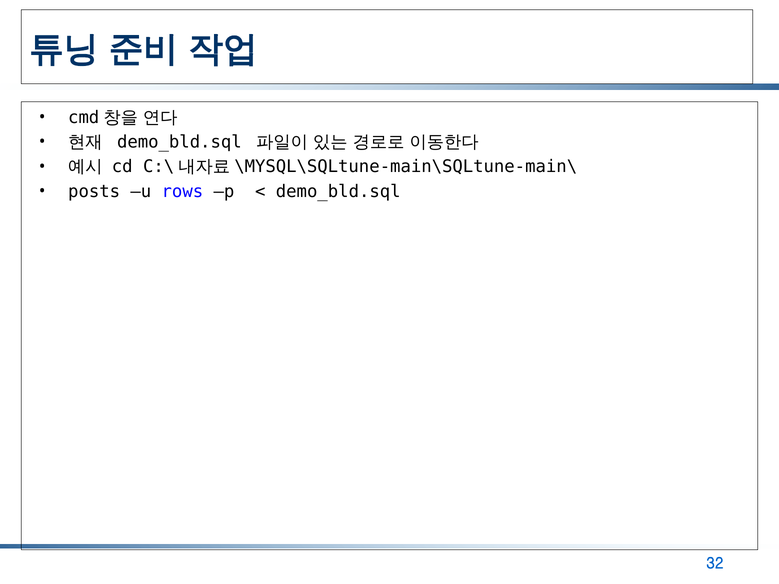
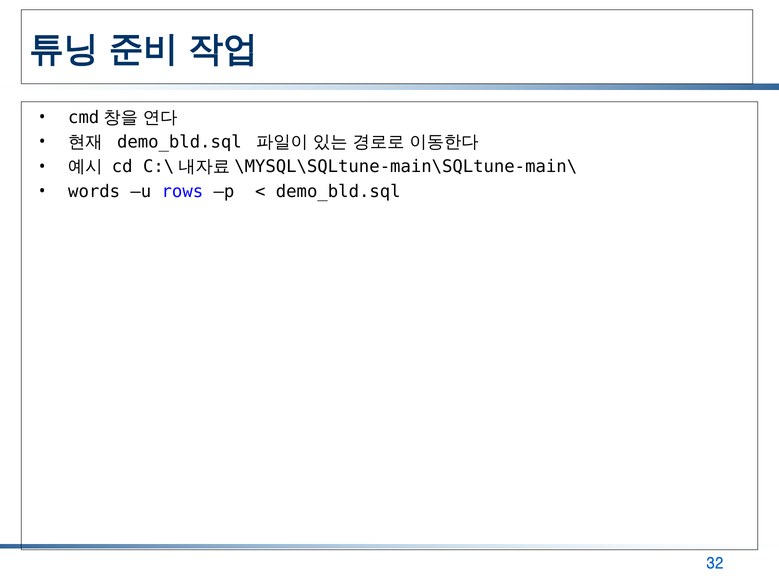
posts: posts -> words (94, 191)
